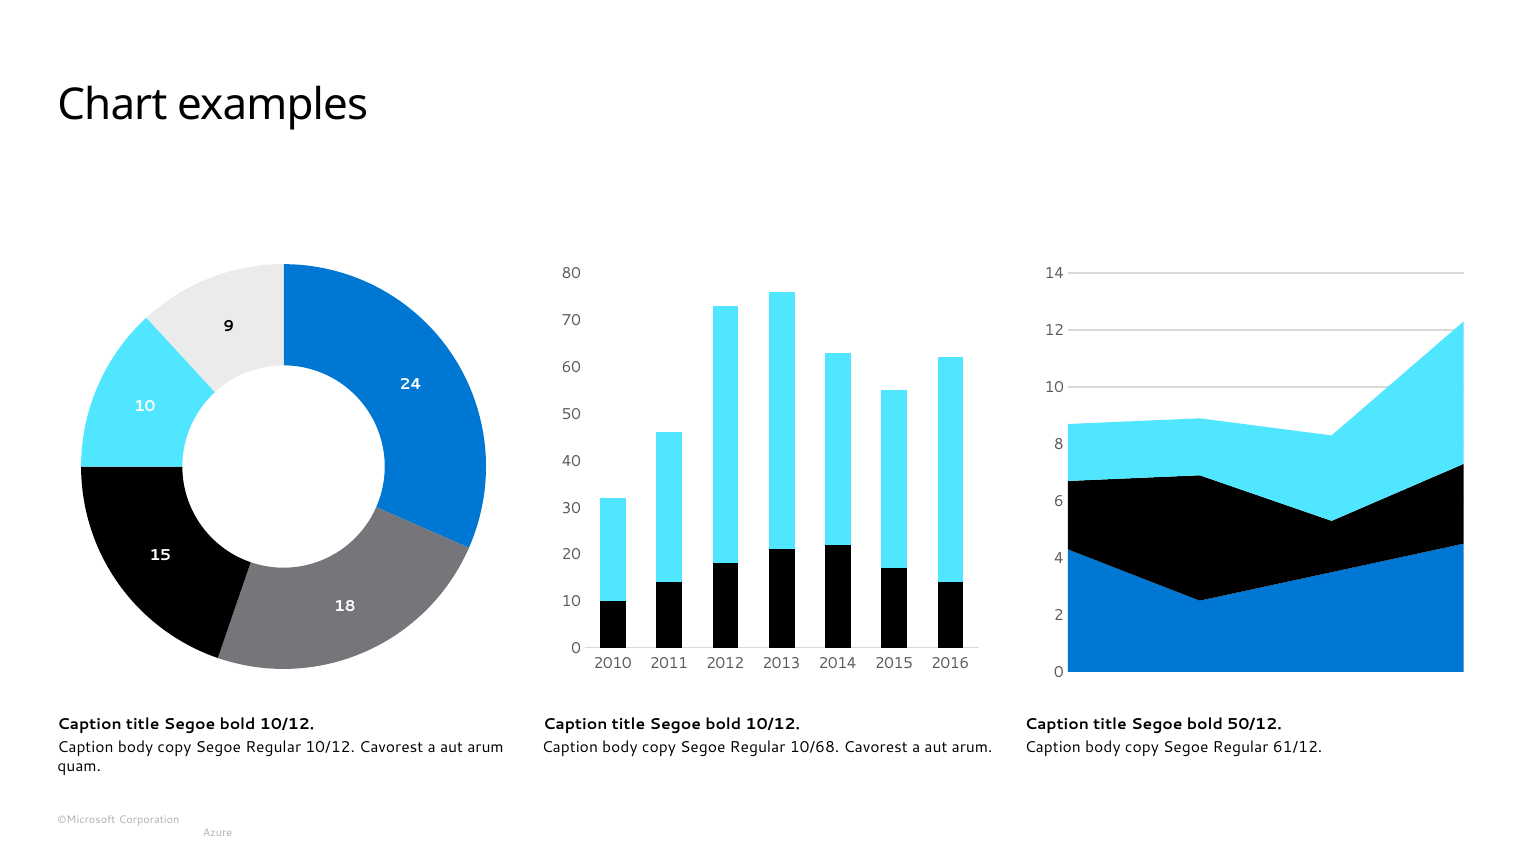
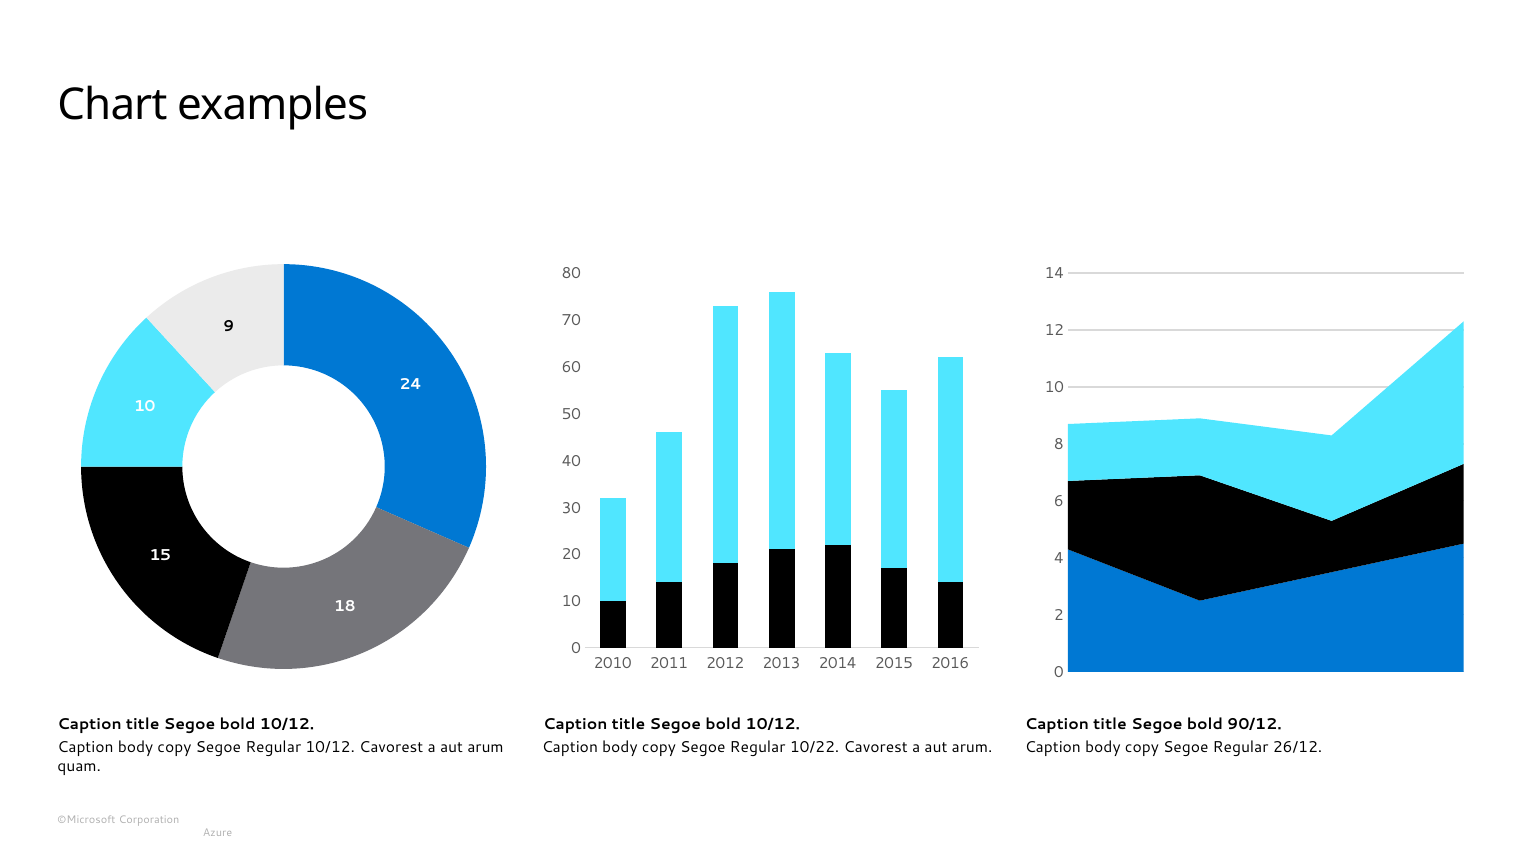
50/12: 50/12 -> 90/12 (1254, 724)
10/68: 10/68 -> 10/22 (815, 748)
61/12: 61/12 -> 26/12 (1298, 748)
